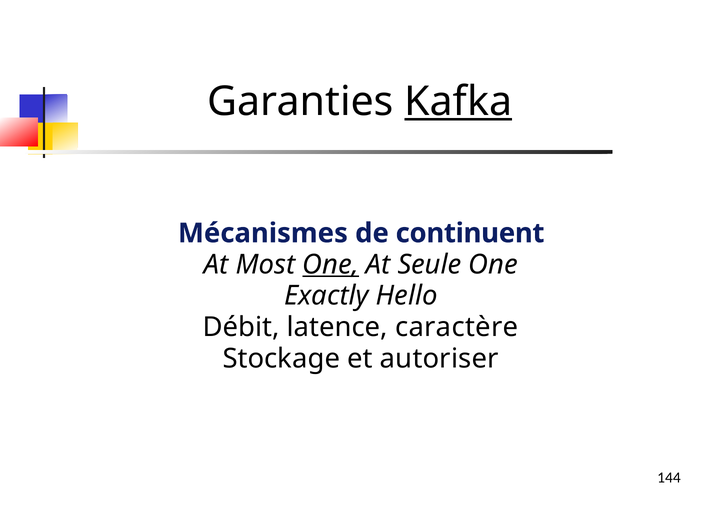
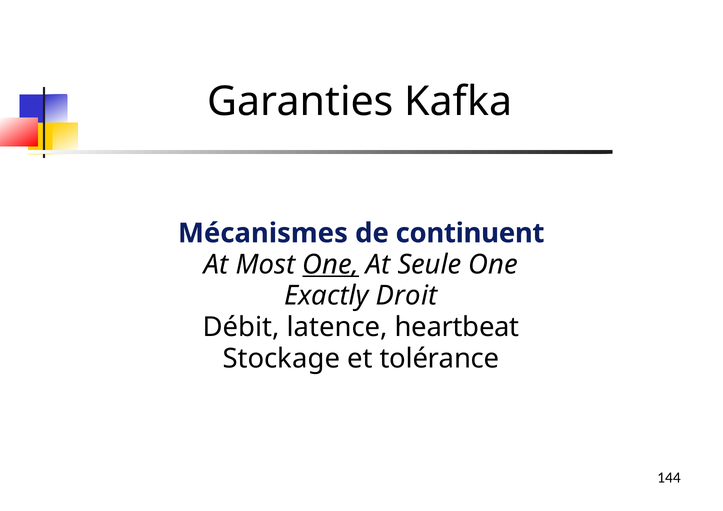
Kafka underline: present -> none (458, 102)
Hello: Hello -> Droit (407, 296)
caractère: caractère -> heartbeat (457, 327)
autoriser: autoriser -> tolérance (439, 359)
